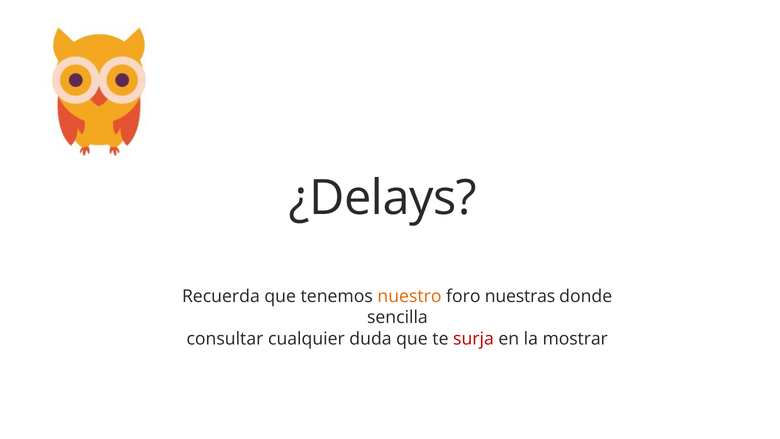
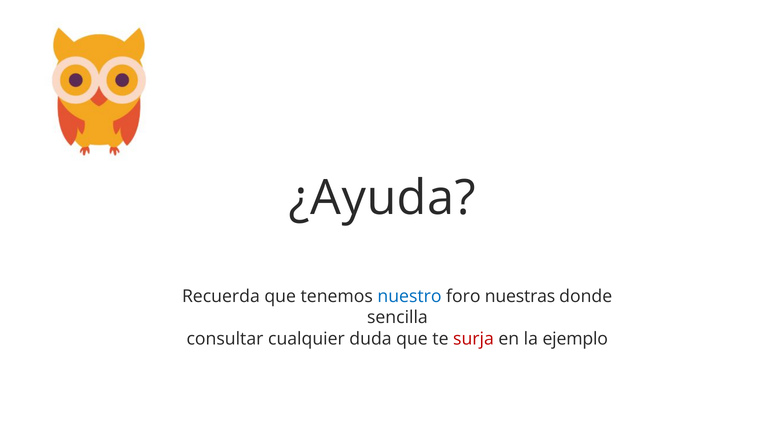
¿Delays: ¿Delays -> ¿Ayuda (382, 198)
nuestro colour: orange -> blue (409, 296)
mostrar: mostrar -> ejemplo (575, 339)
